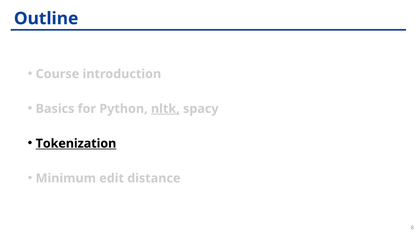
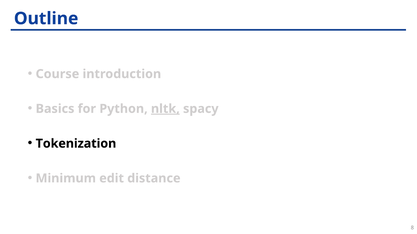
Tokenization underline: present -> none (76, 144)
